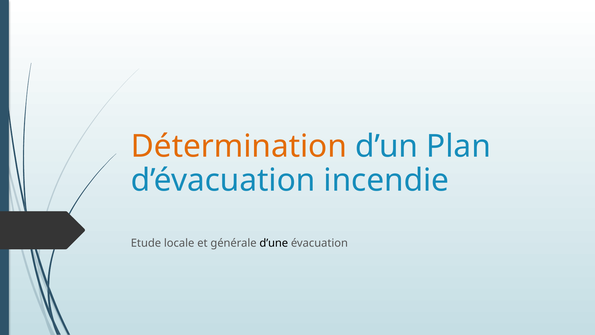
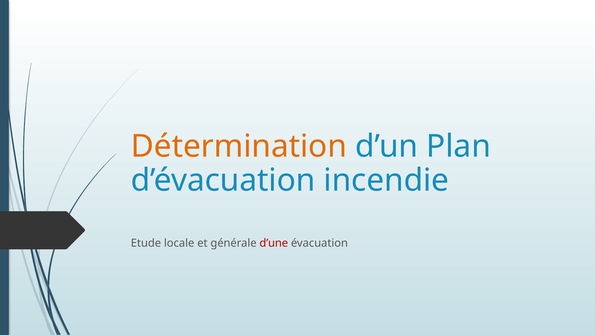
d’une colour: black -> red (274, 243)
